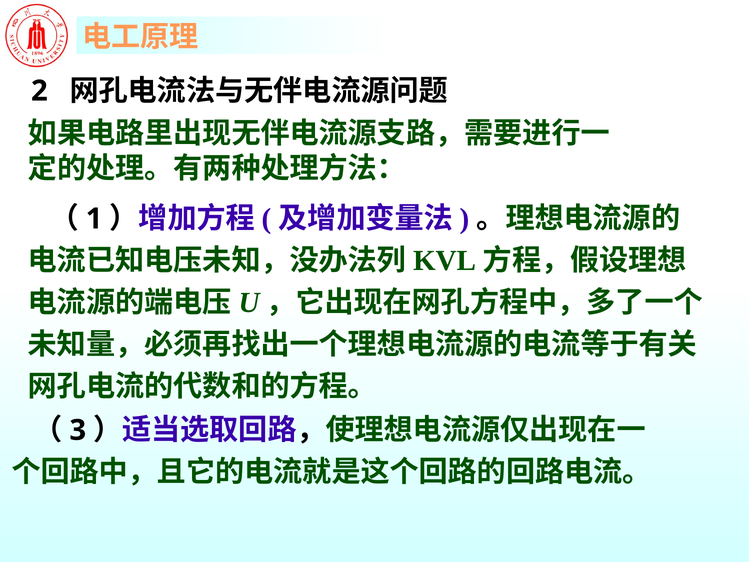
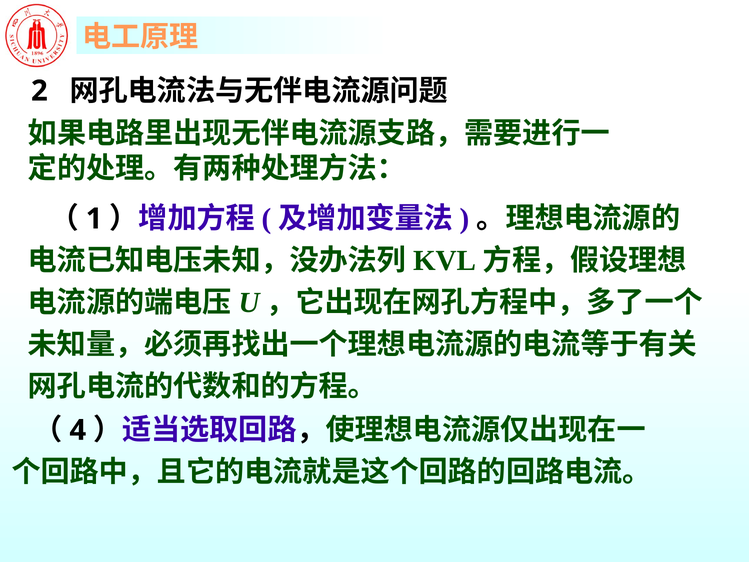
3: 3 -> 4 (78, 430)
